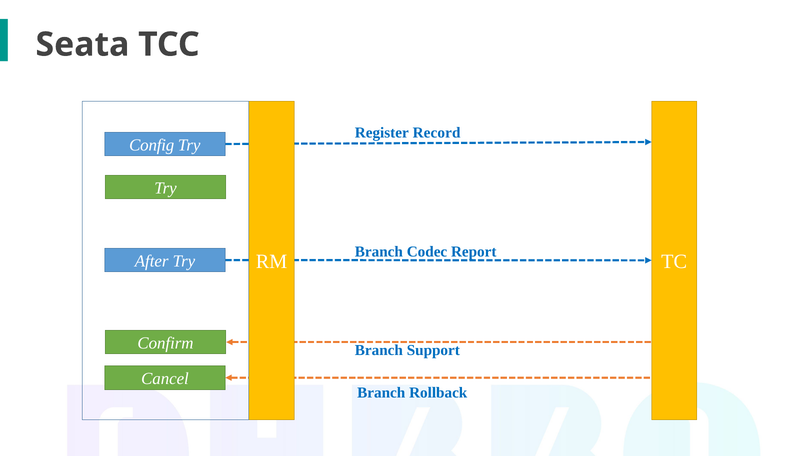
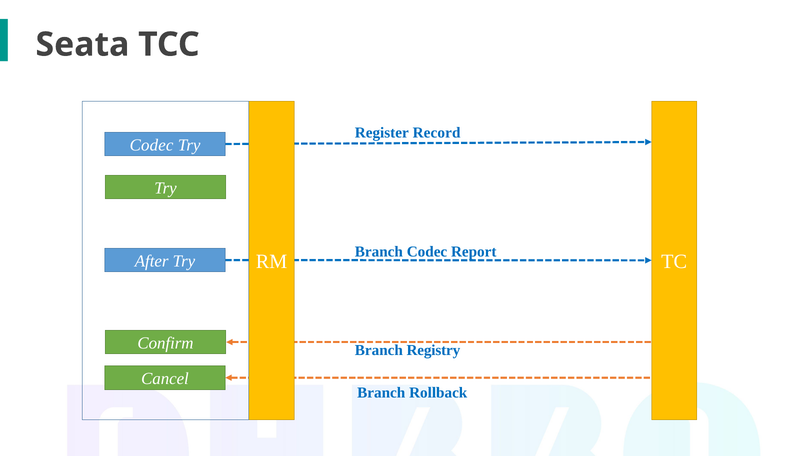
Config: Config -> Codec (152, 145)
Support: Support -> Registry (433, 350)
